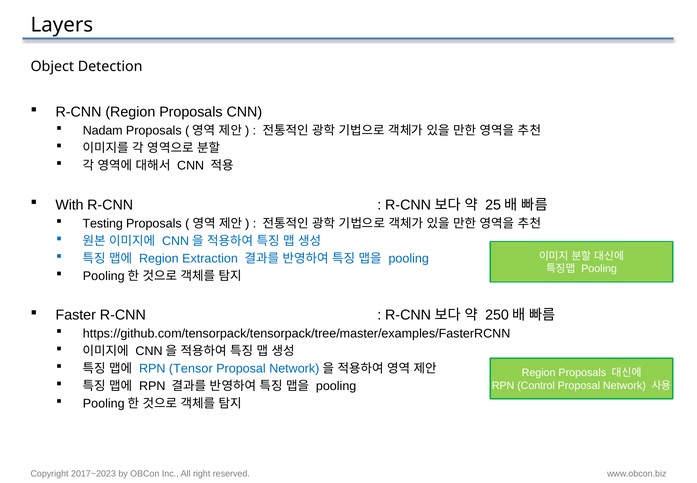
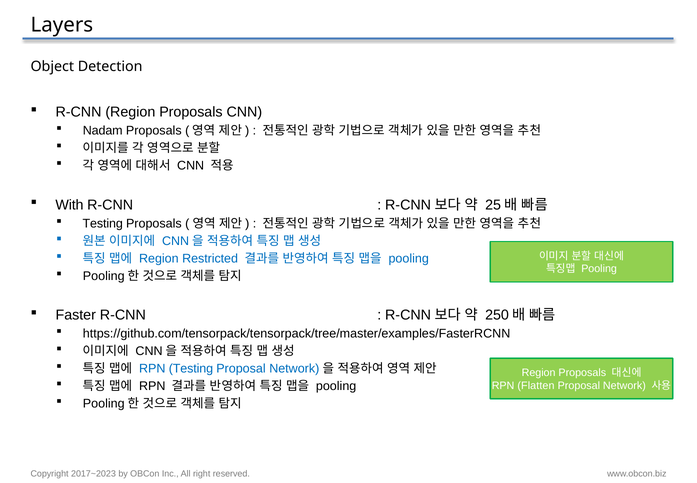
Extraction: Extraction -> Restricted (210, 258)
RPN Tensor: Tensor -> Testing (191, 368)
Control: Control -> Flatten (536, 385)
